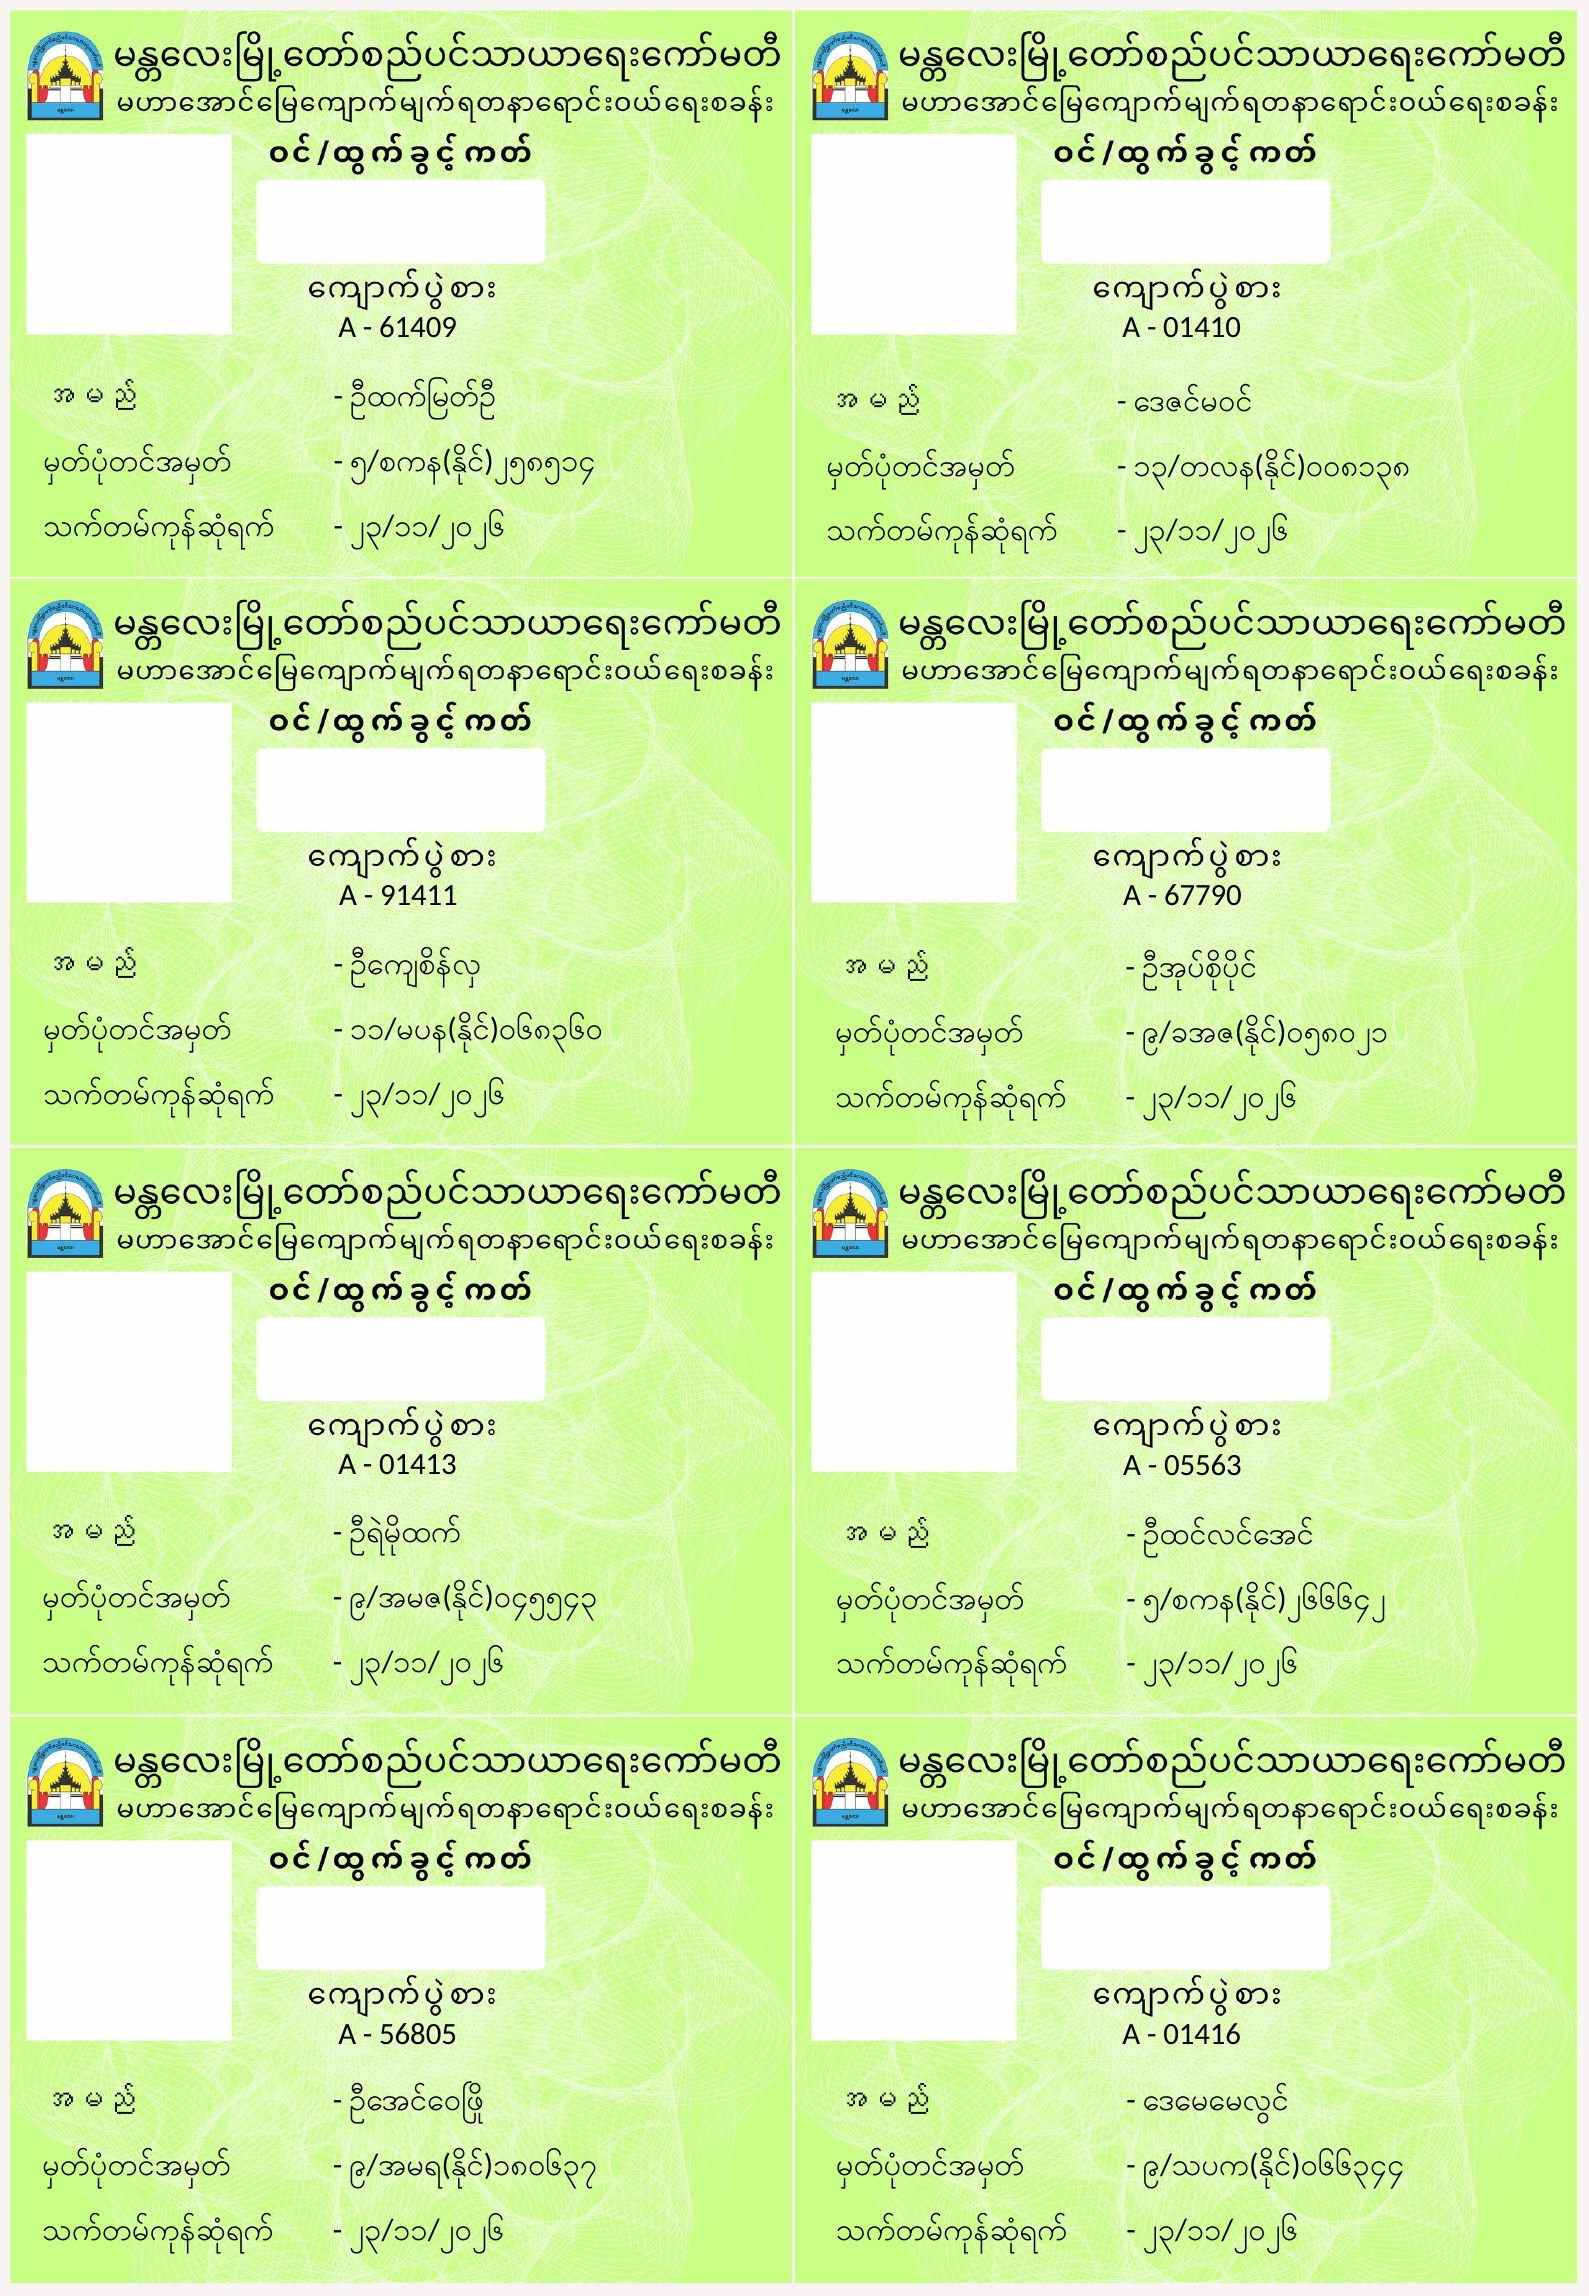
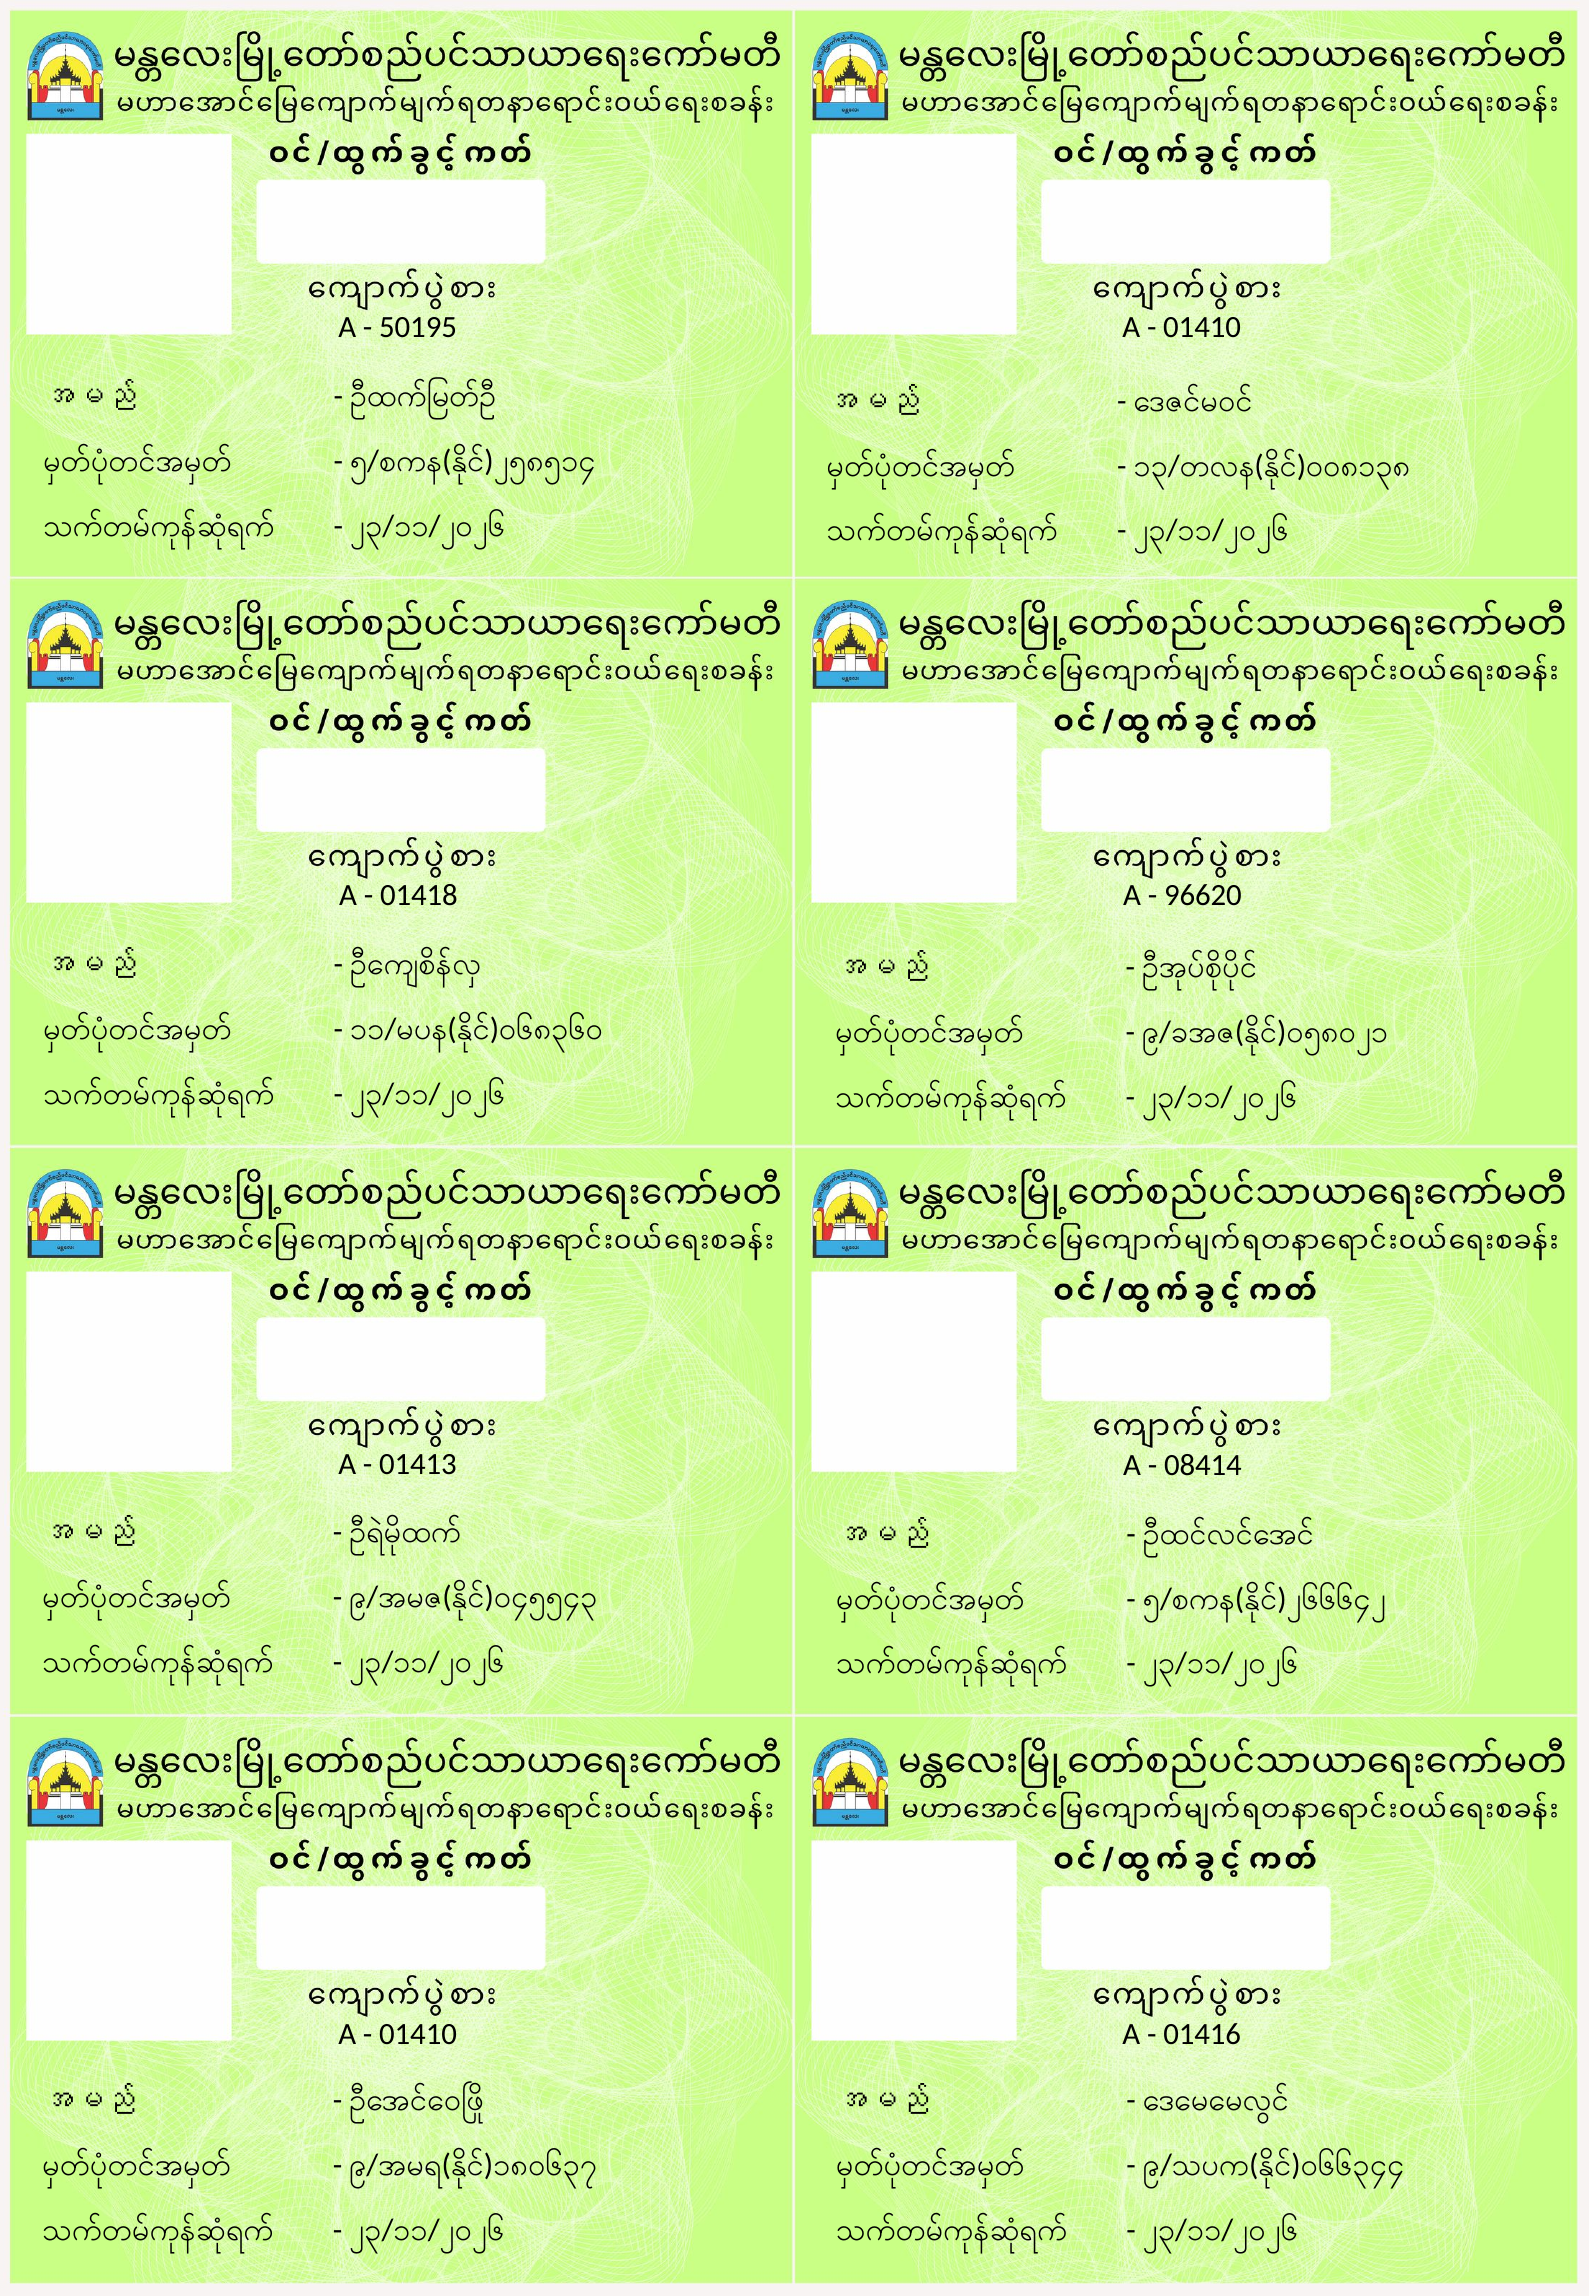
61409: 61409 -> 50195 (418, 327)
91411: 91411 -> 01418 (419, 895)
67790: 67790 -> 96620 (1203, 895)
05563: 05563 -> 08414 (1203, 1465)
56805: 56805 -> 01410 (418, 2033)
